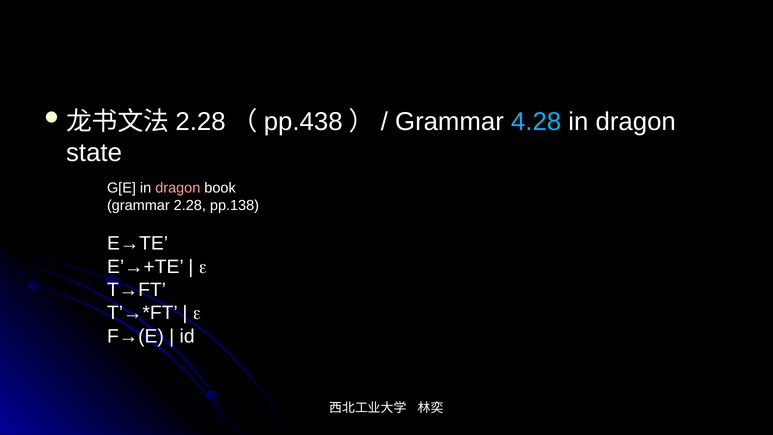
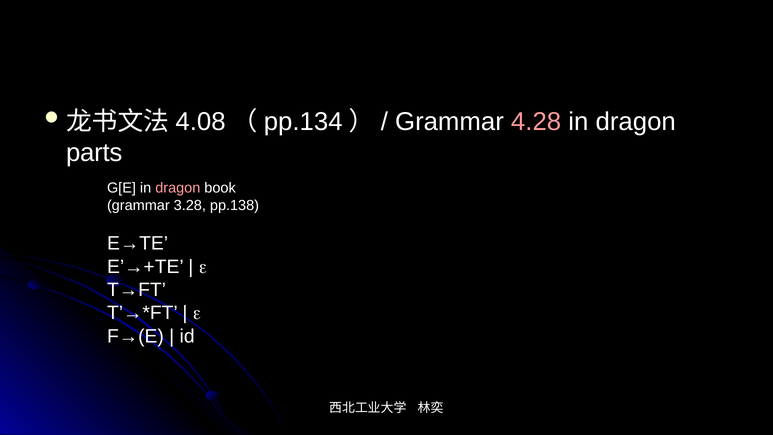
2.28: 2.28 -> 4.08 (201, 122)
pp.438: pp.438 -> pp.134 (303, 122)
4.28 colour: light blue -> pink (536, 122)
state: state -> parts (94, 153)
grammar 2.28: 2.28 -> 3.28 (190, 205)
